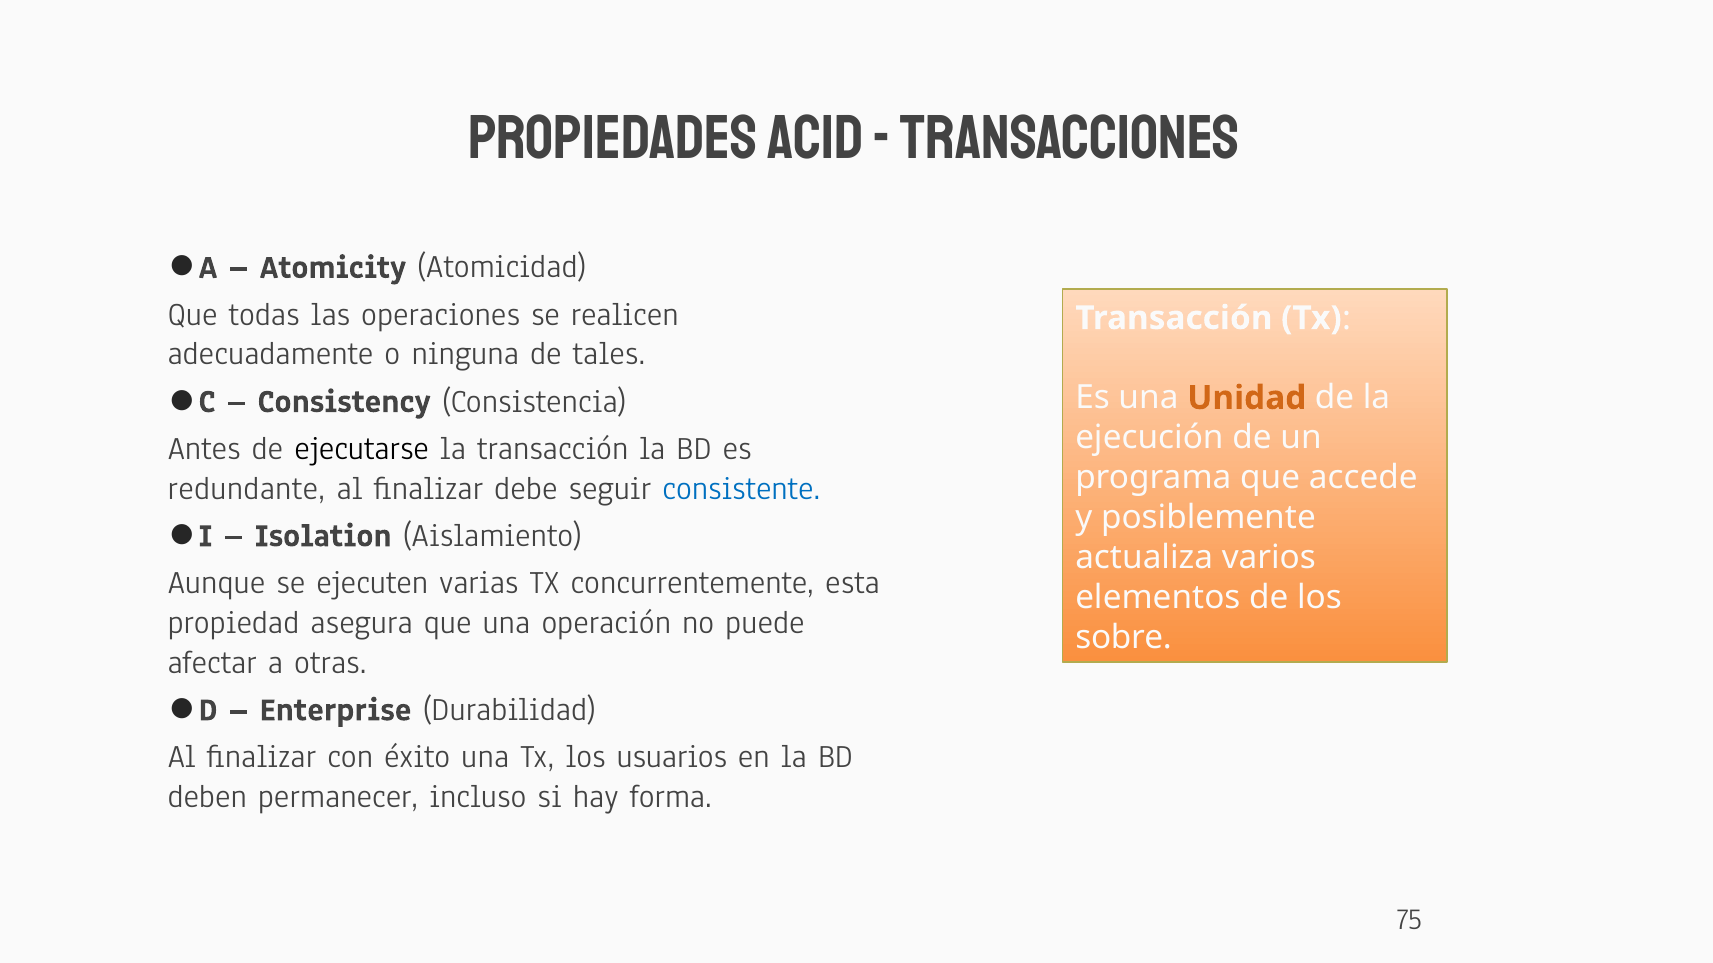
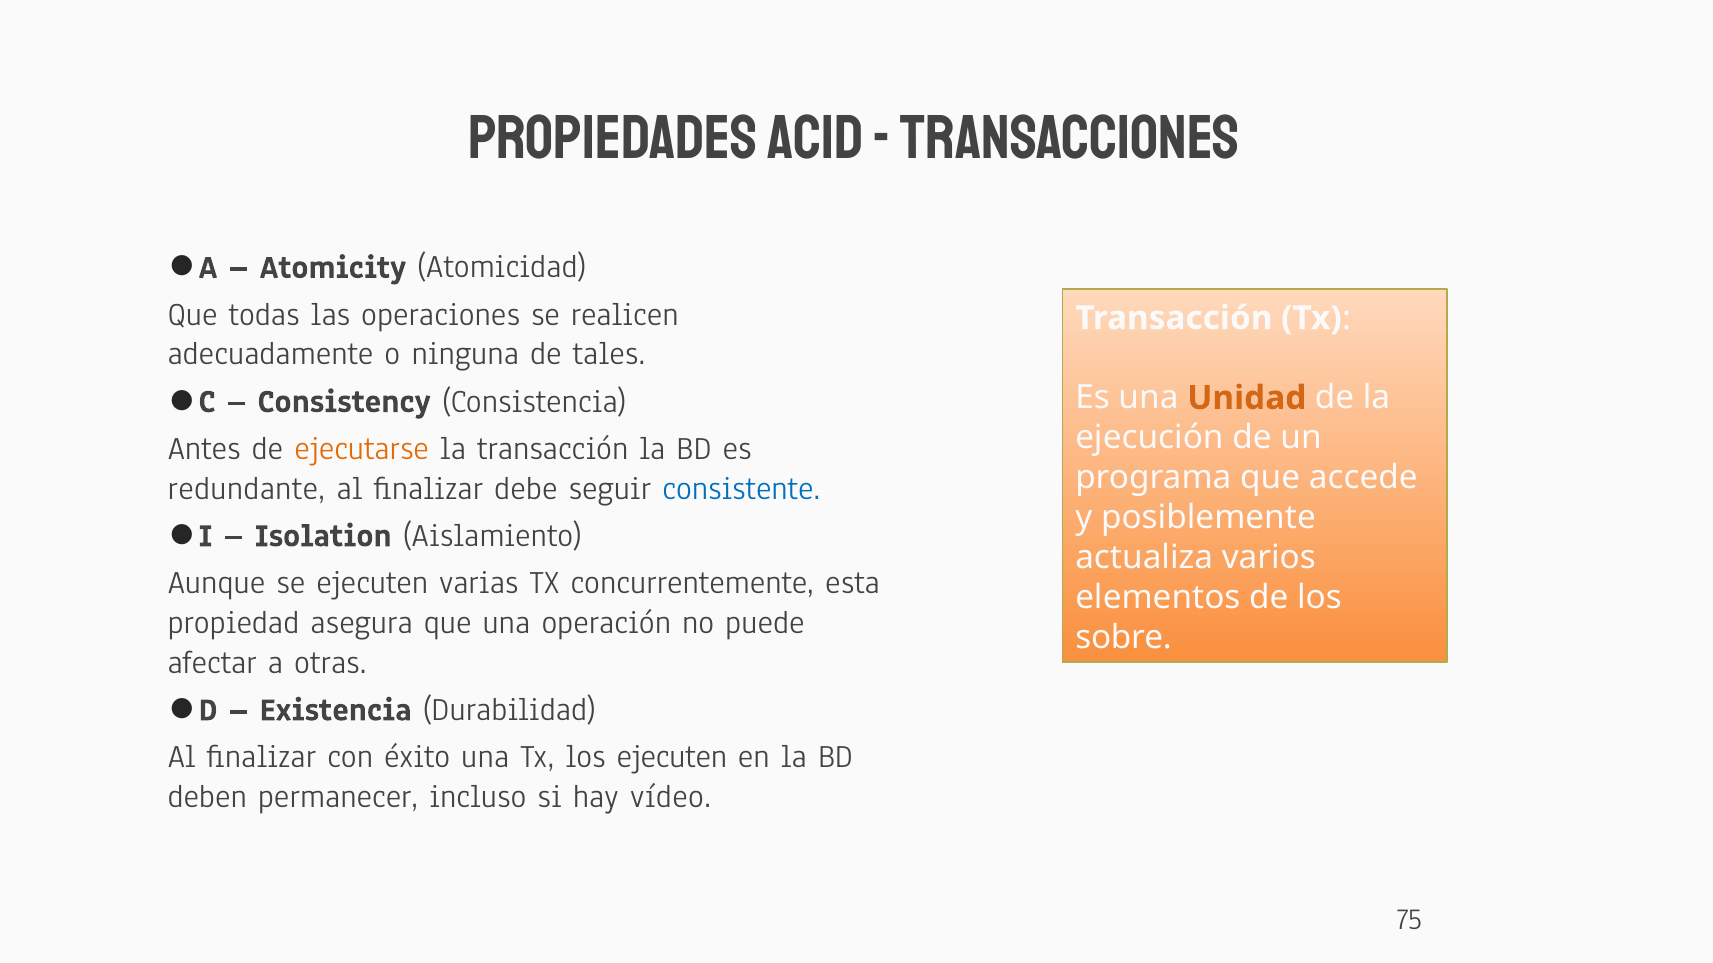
ejecutarse colour: black -> orange (362, 448)
Enterprise: Enterprise -> Existencia (336, 710)
los usuarios: usuarios -> ejecuten (672, 757)
forma: forma -> vídeo (671, 797)
